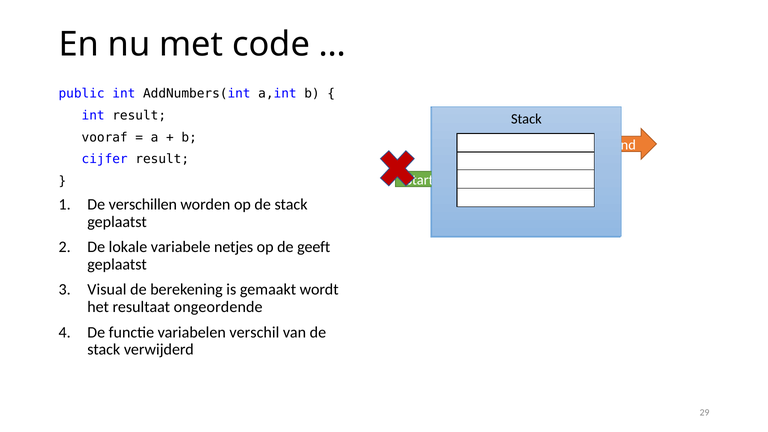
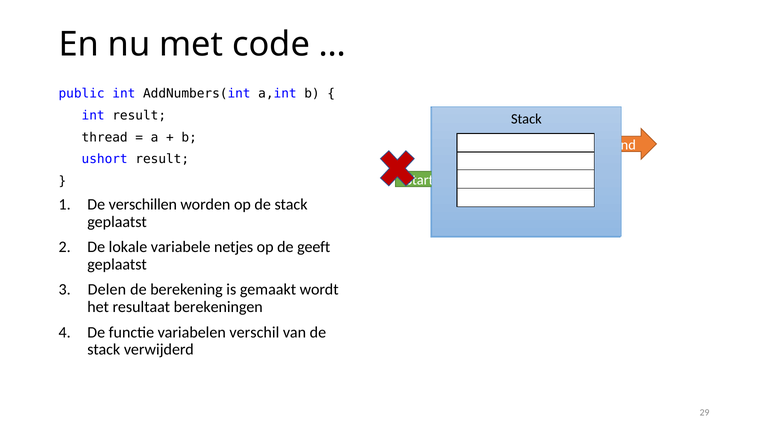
vooraf: vooraf -> thread (105, 137)
cijfer: cijfer -> ushort (105, 159)
Visual: Visual -> Delen (107, 290)
ongeordende: ongeordende -> berekeningen (218, 307)
